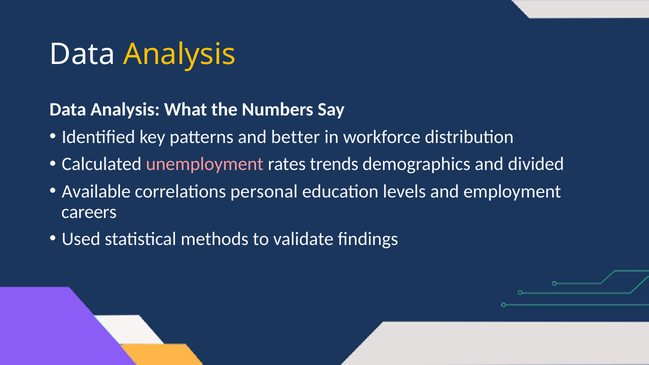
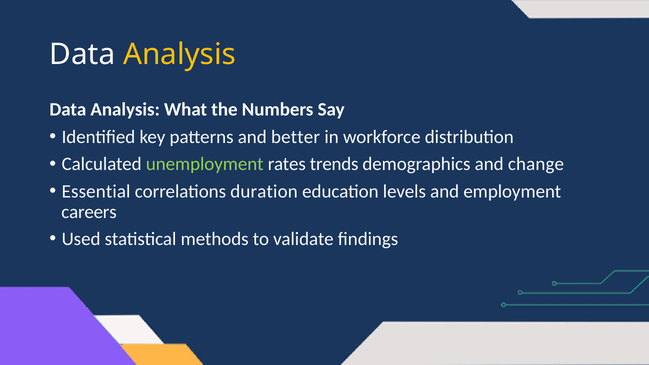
unemployment colour: pink -> light green (205, 164)
divided: divided -> change (536, 164)
Available: Available -> Essential (96, 191)
personal: personal -> duration (264, 191)
